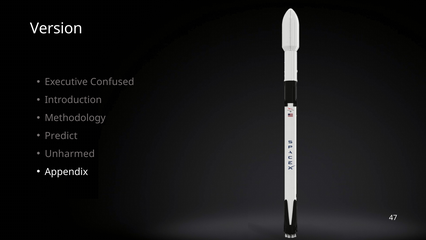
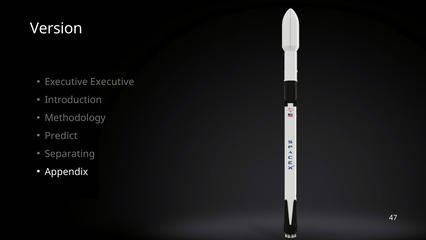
Executive Confused: Confused -> Executive (112, 82)
Unharmed: Unharmed -> Separating (70, 154)
